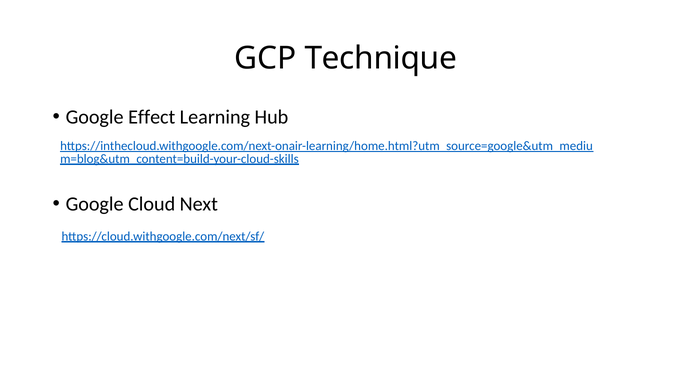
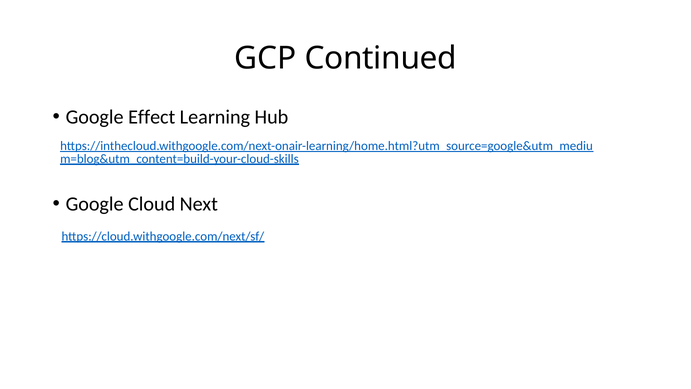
Technique: Technique -> Continued (381, 58)
